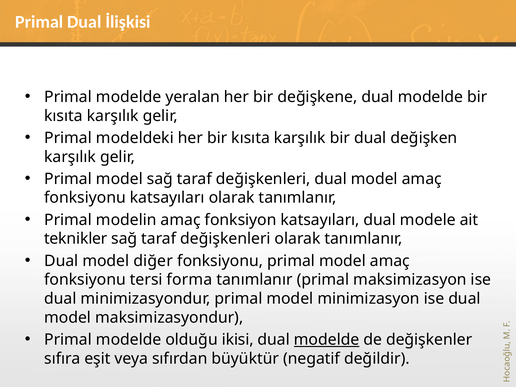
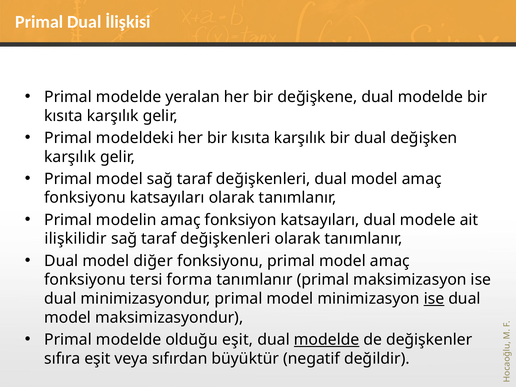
teknikler: teknikler -> ilişkilidir (76, 239)
ise underline: none -> present (434, 299)
olduğu ikisi: ikisi -> eşit (238, 340)
